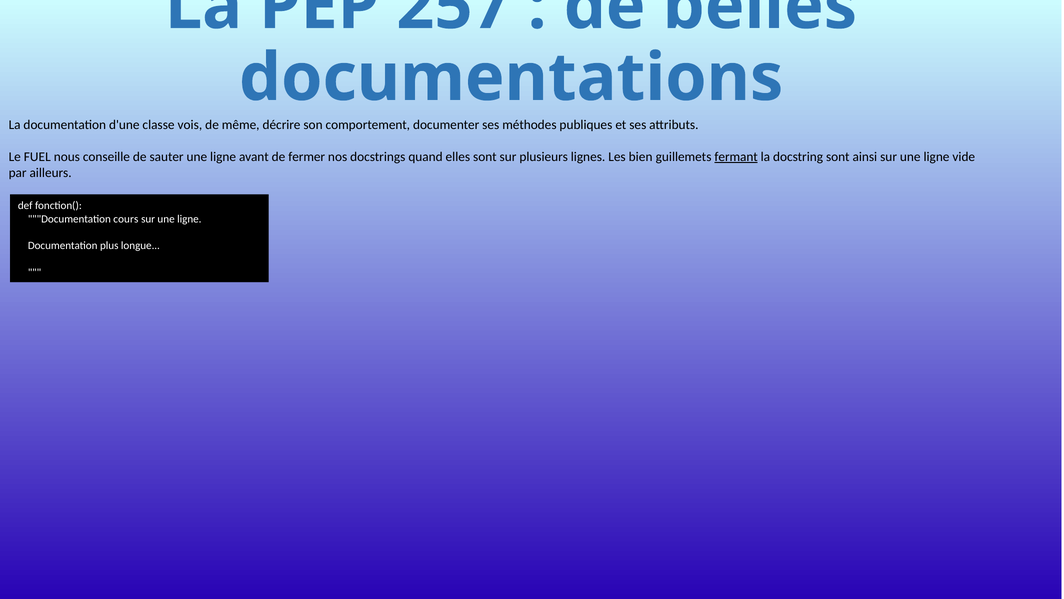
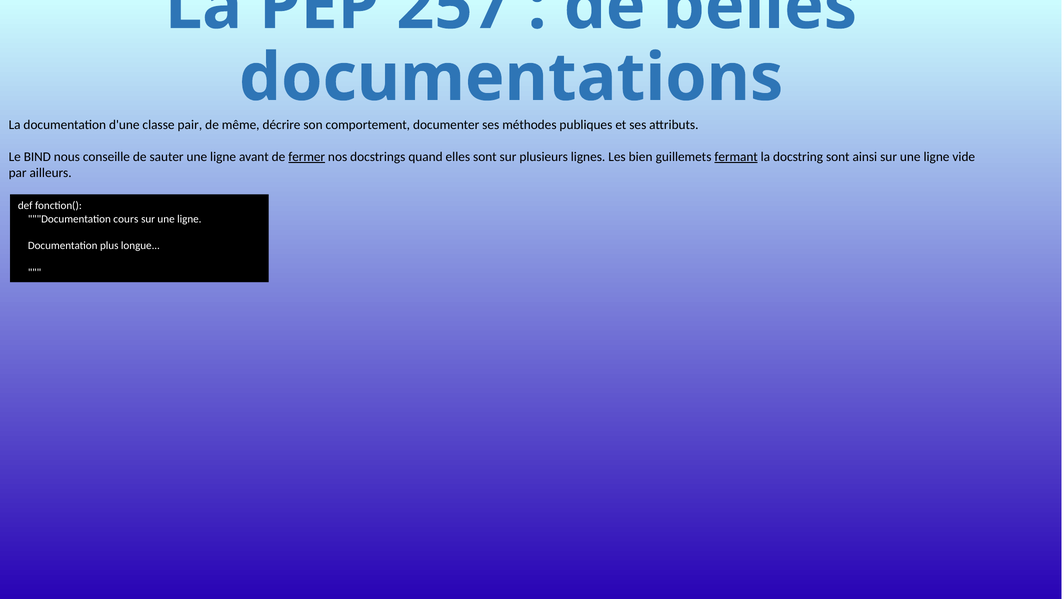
vois: vois -> pair (190, 125)
FUEL: FUEL -> BIND (37, 157)
fermer underline: none -> present (307, 157)
